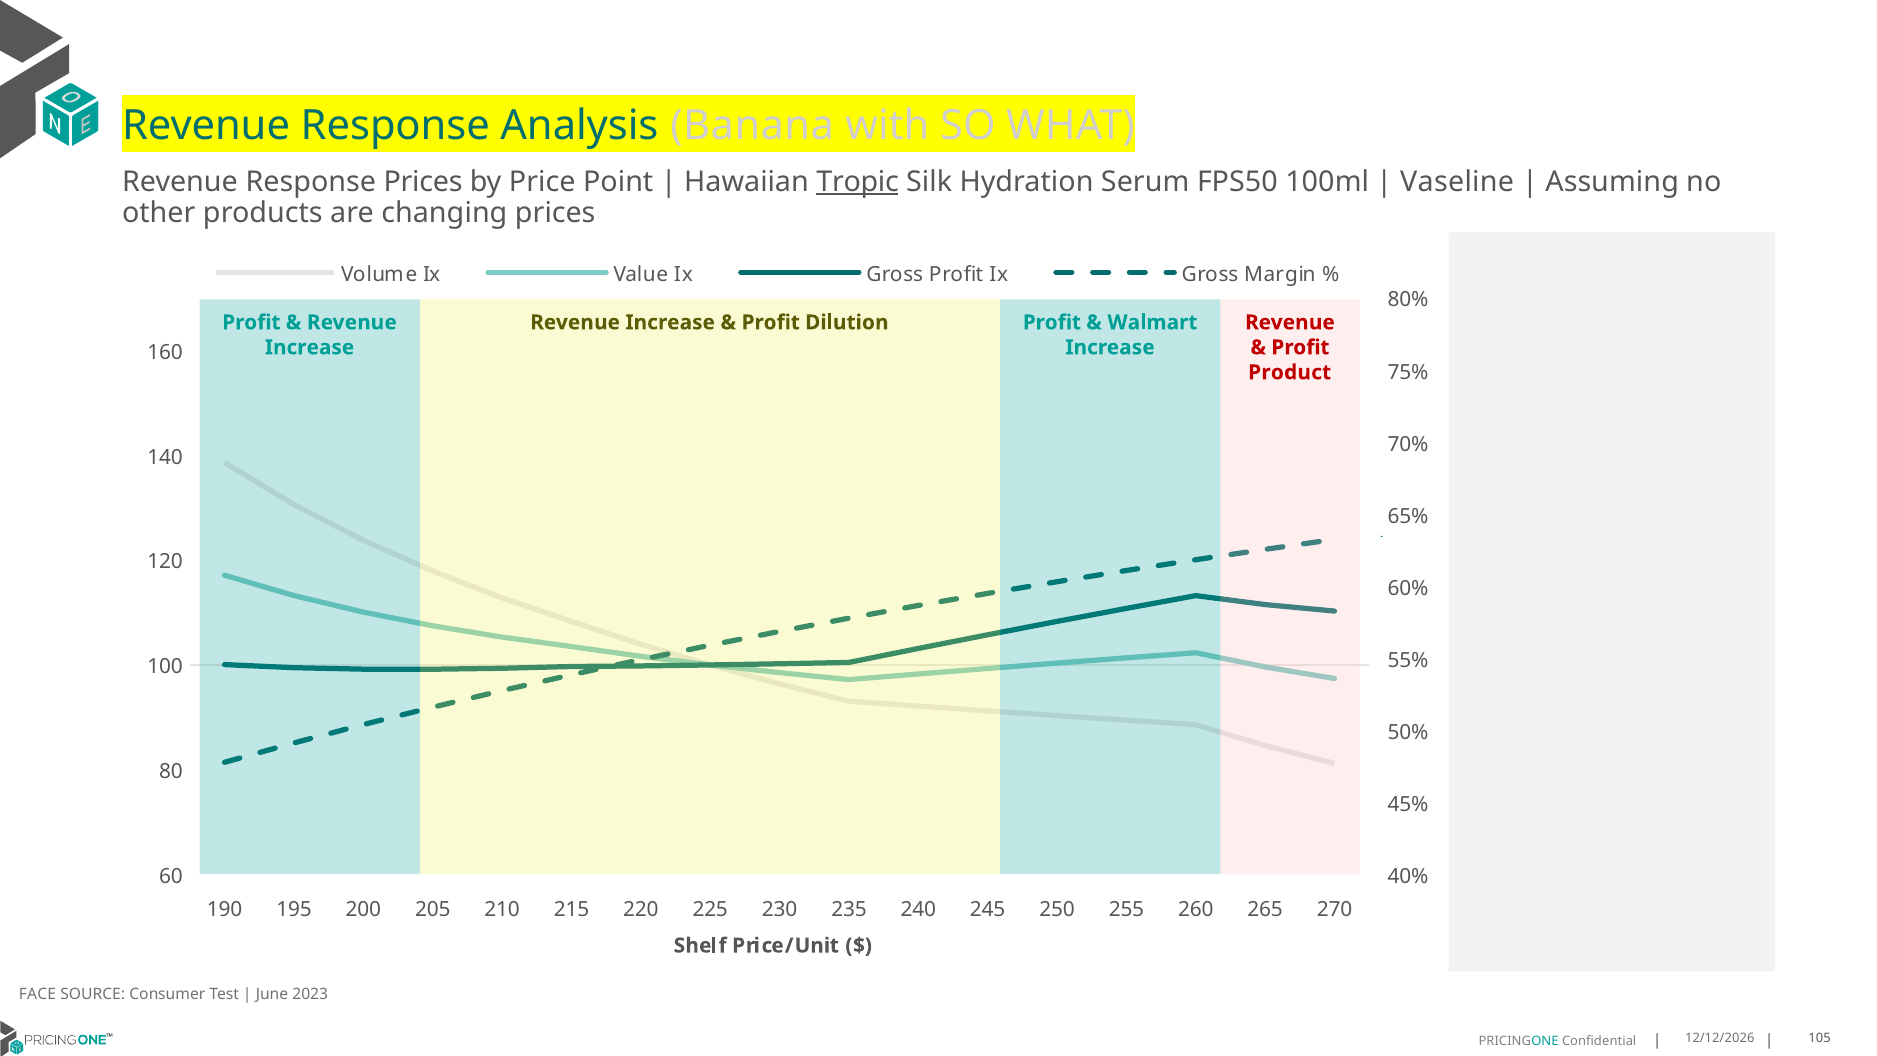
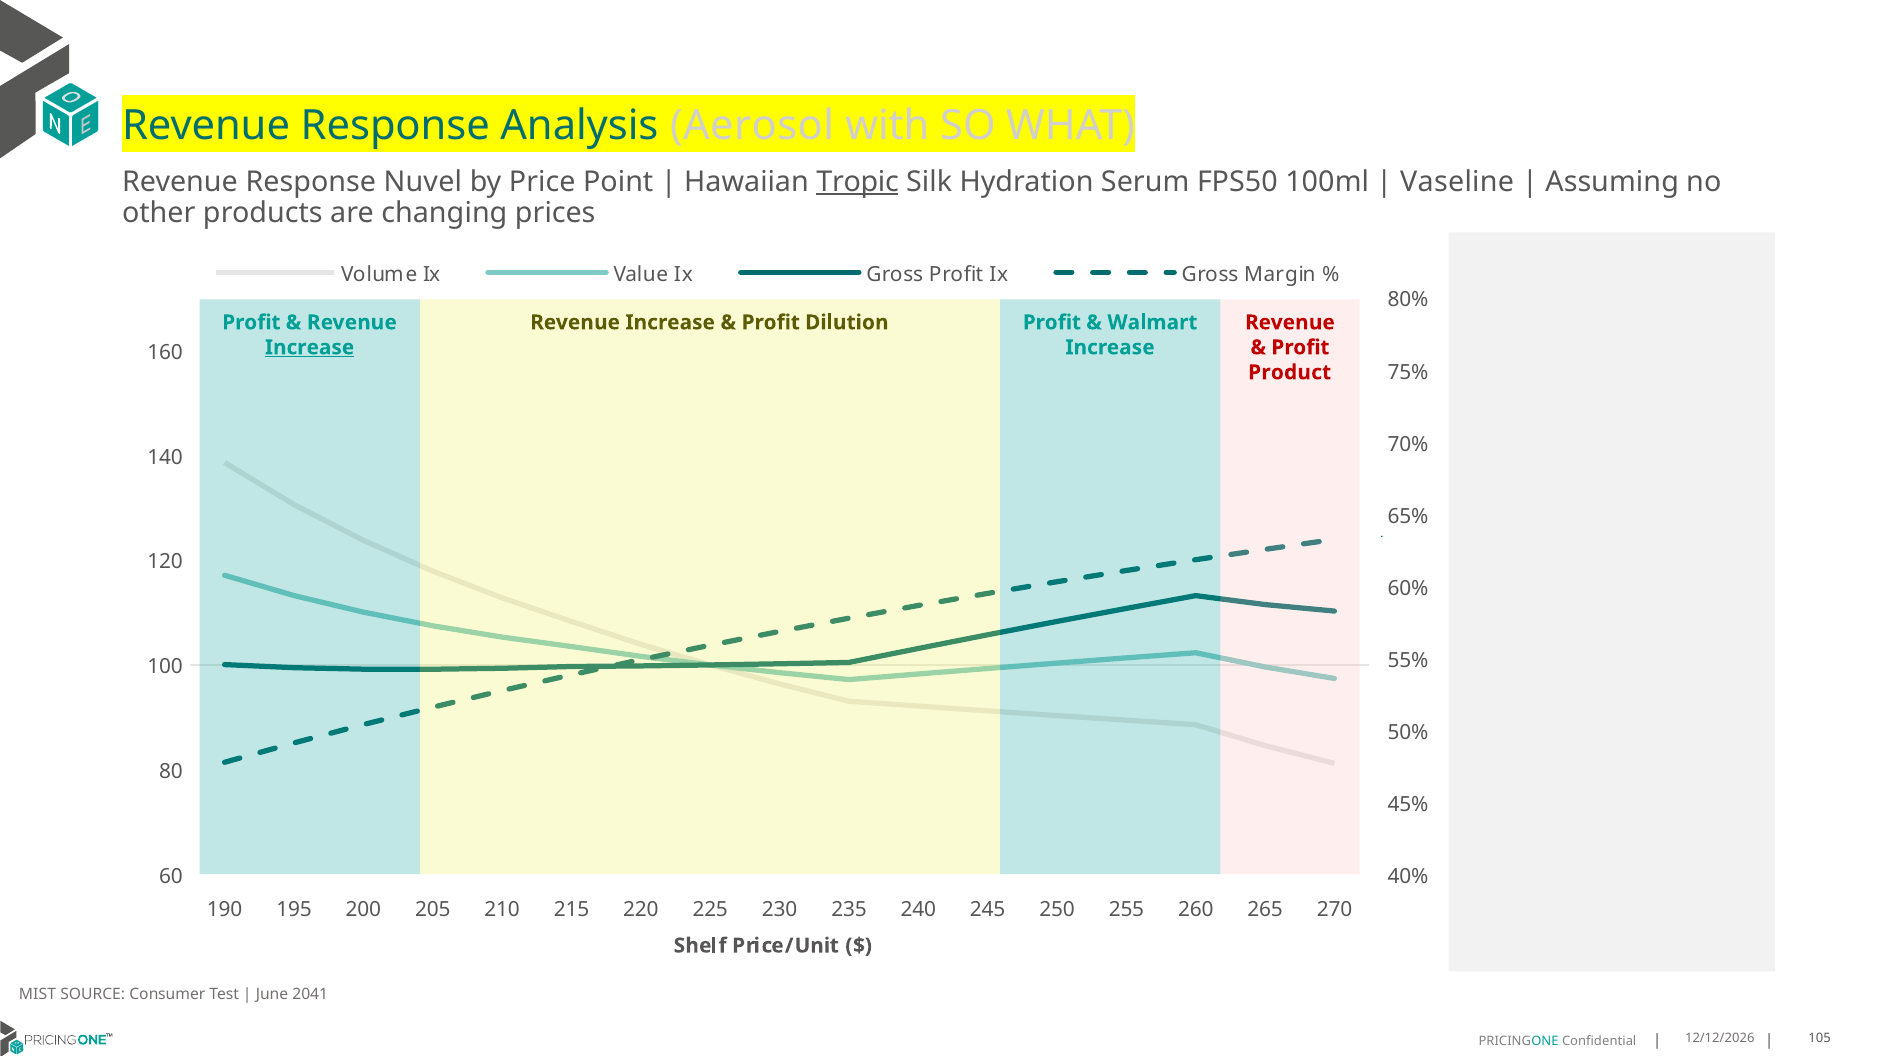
Banana: Banana -> Aerosol (752, 126)
Response Prices: Prices -> Nuvel (423, 182)
Increase underline: none -> present (310, 347)
FACE: FACE -> MIST (37, 994)
2023: 2023 -> 2041 (310, 994)
